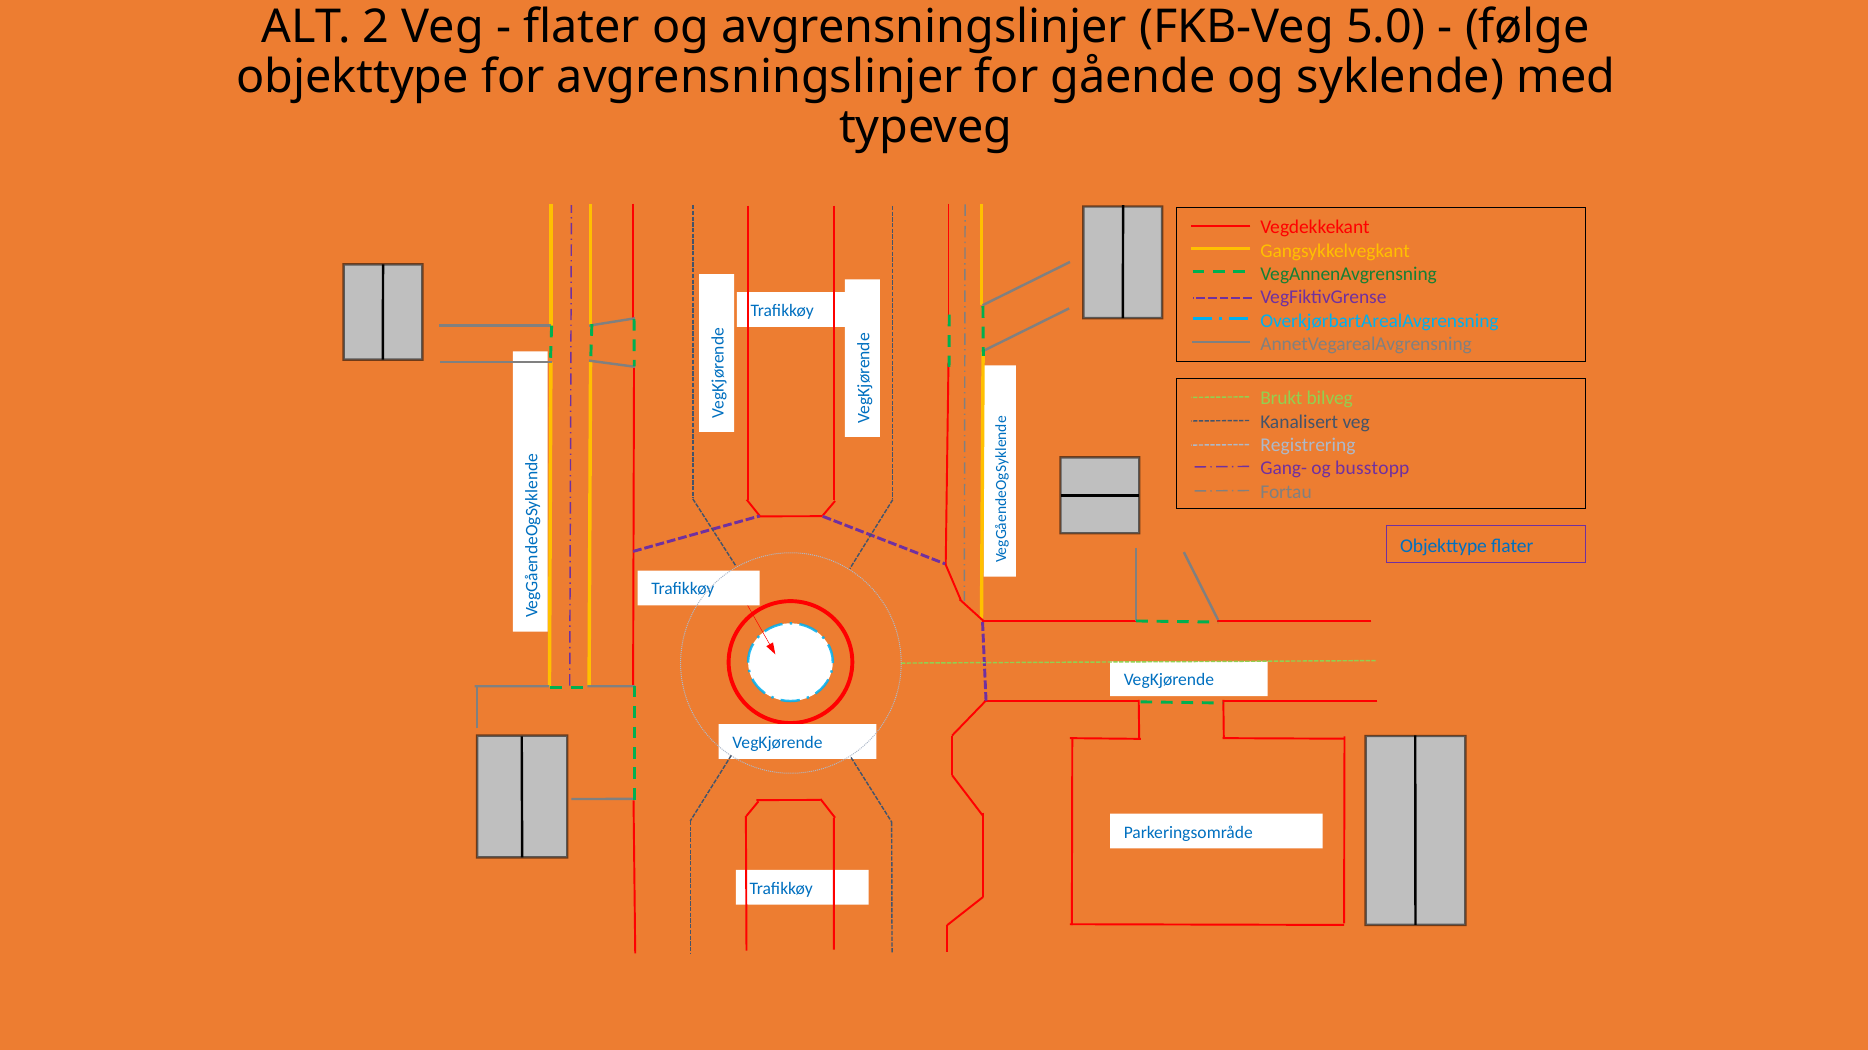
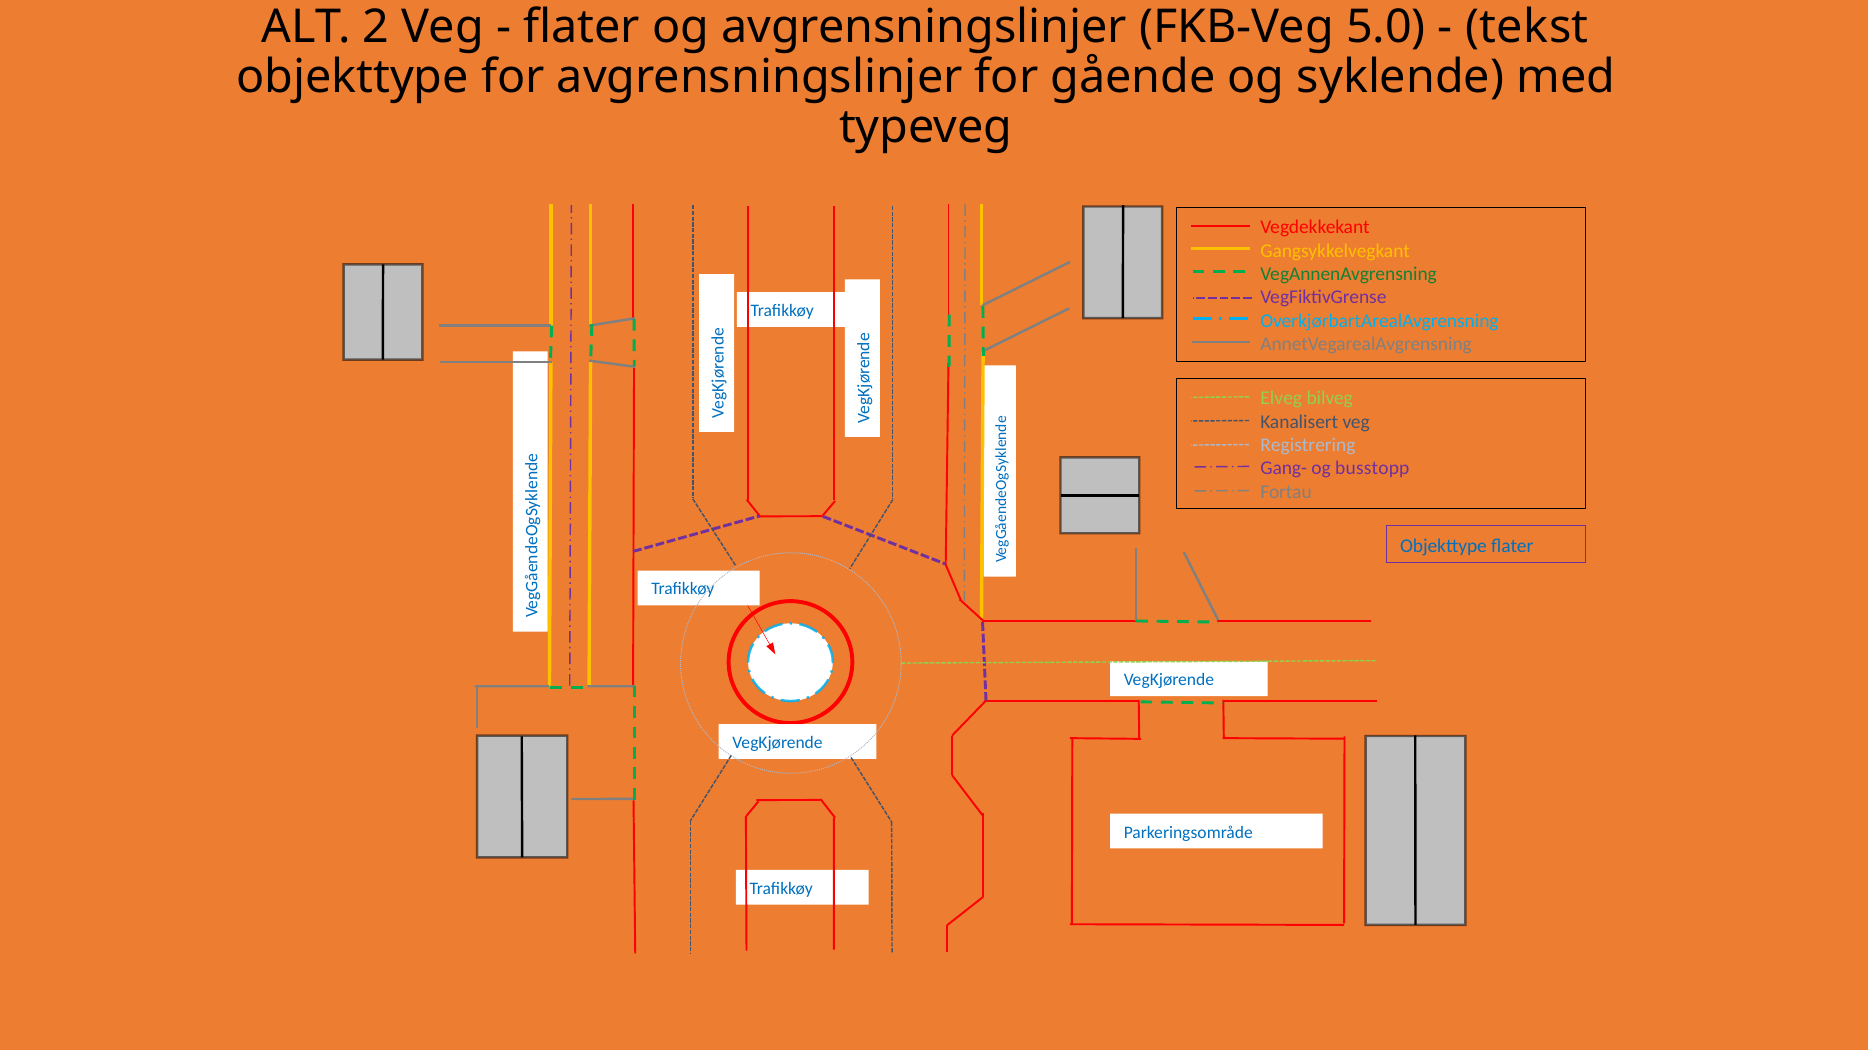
følge: følge -> tekst (1527, 27)
Brukt: Brukt -> Elveg (1281, 399)
